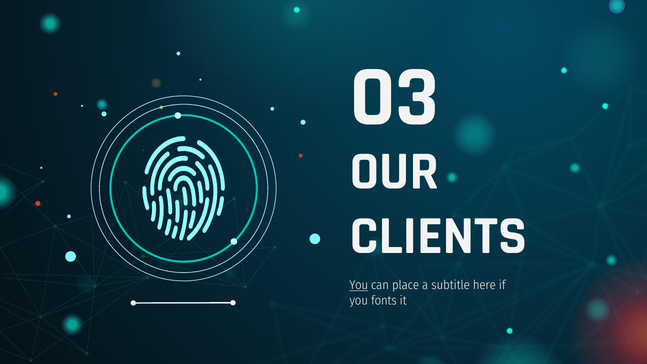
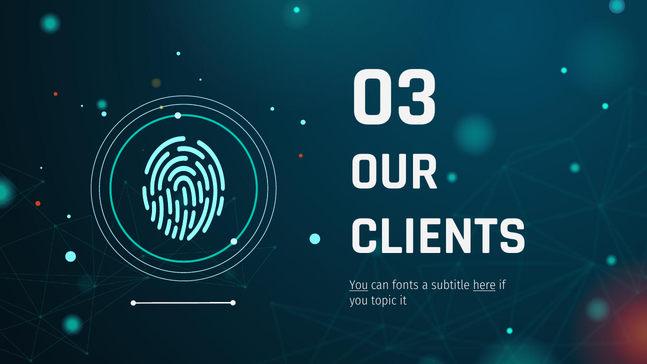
place: place -> fonts (405, 285)
here underline: none -> present (484, 285)
fonts: fonts -> topic (384, 300)
